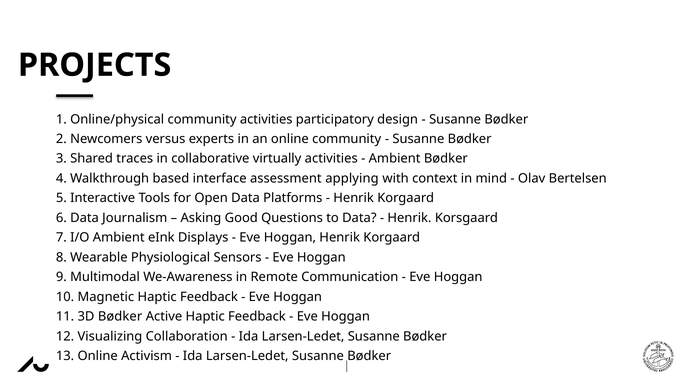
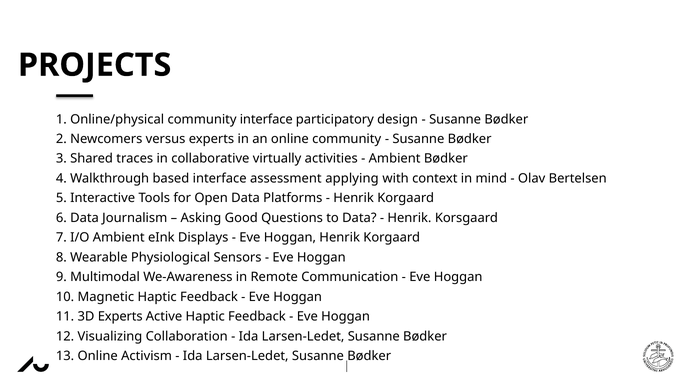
community activities: activities -> interface (266, 119)
3D Bødker: Bødker -> Experts (120, 317)
